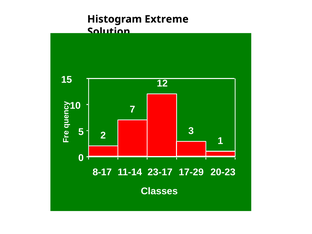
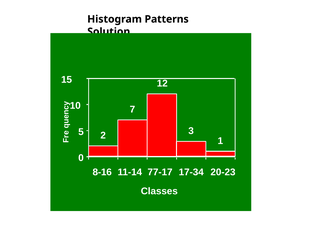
Extreme: Extreme -> Patterns (167, 19)
8-17: 8-17 -> 8-16 (102, 172)
23-17: 23-17 -> 77-17 (160, 172)
17-29: 17-29 -> 17-34 (191, 172)
